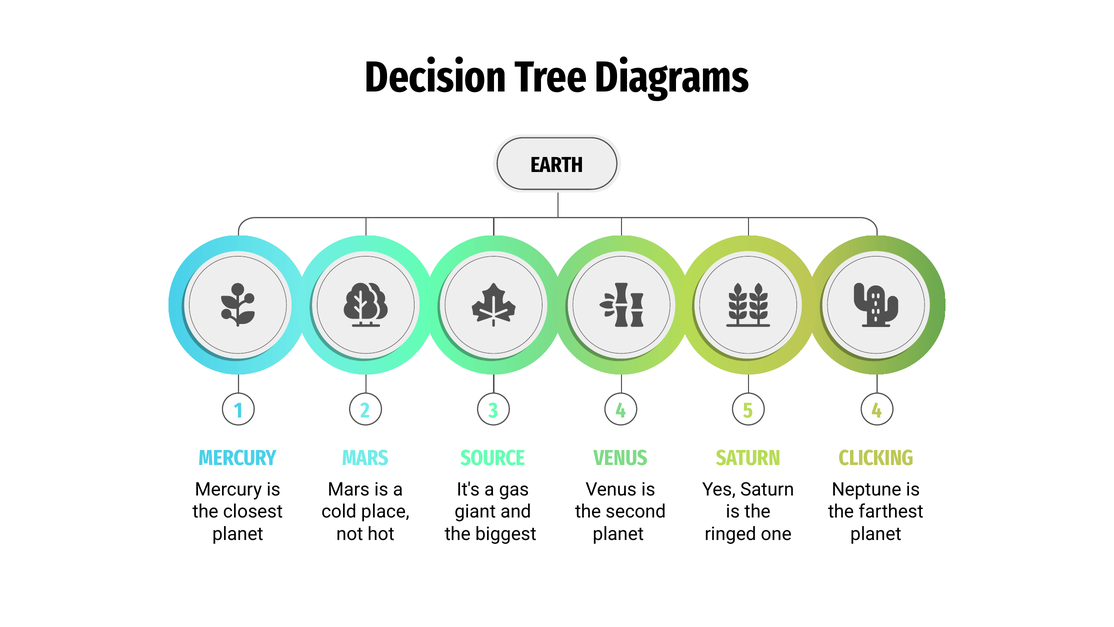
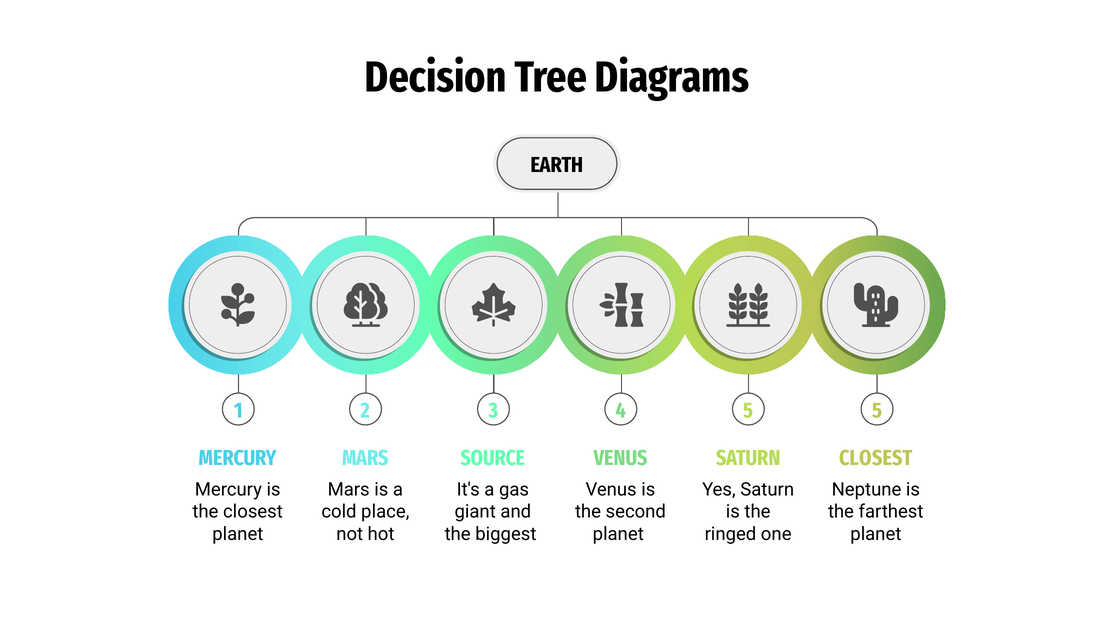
1 4: 4 -> 5 (877, 410)
CLICKING: CLICKING -> CLOSEST (876, 458)
